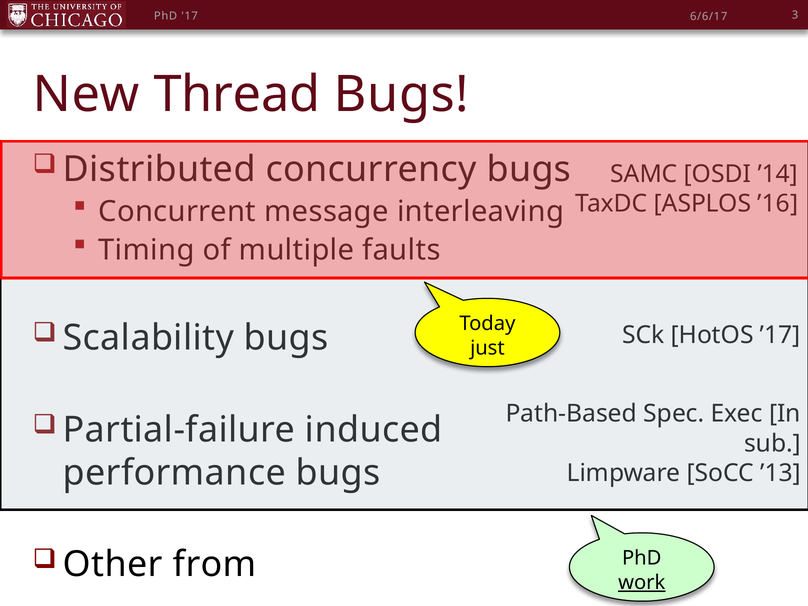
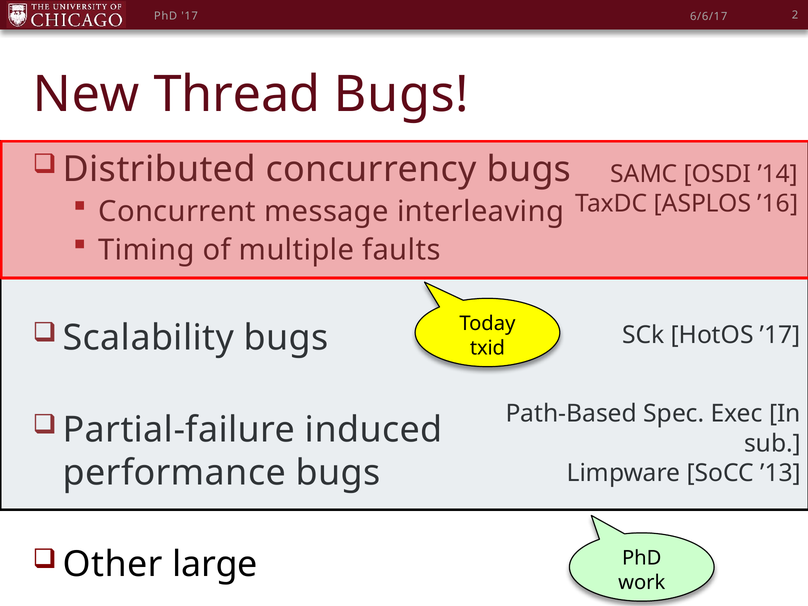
3: 3 -> 2 (795, 15)
just: just -> txid (487, 348)
from: from -> large (215, 565)
work underline: present -> none (642, 583)
